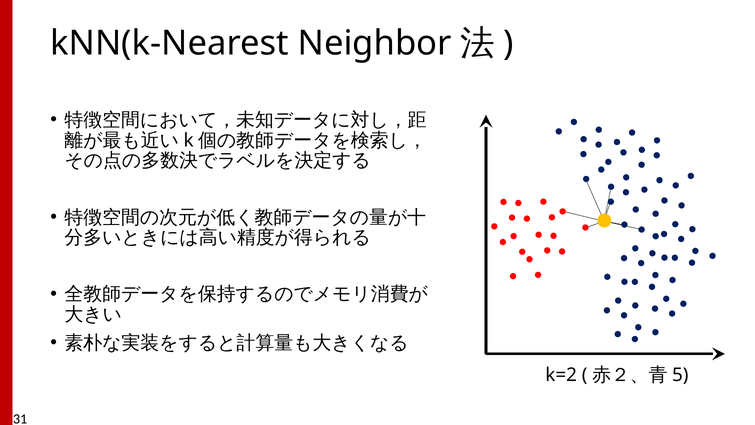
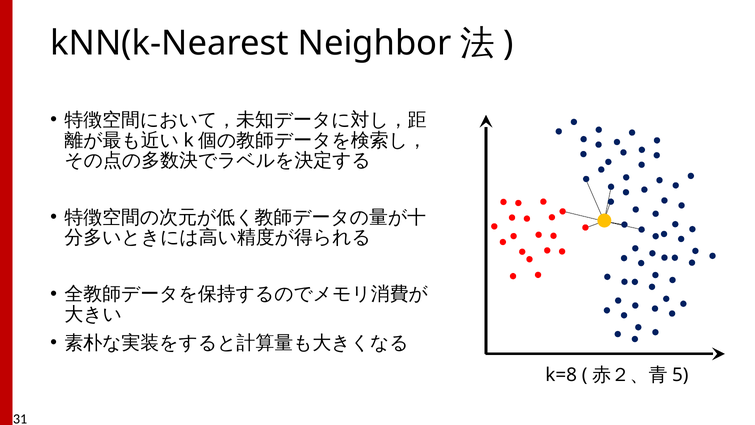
k=2: k=2 -> k=8 (561, 375)
